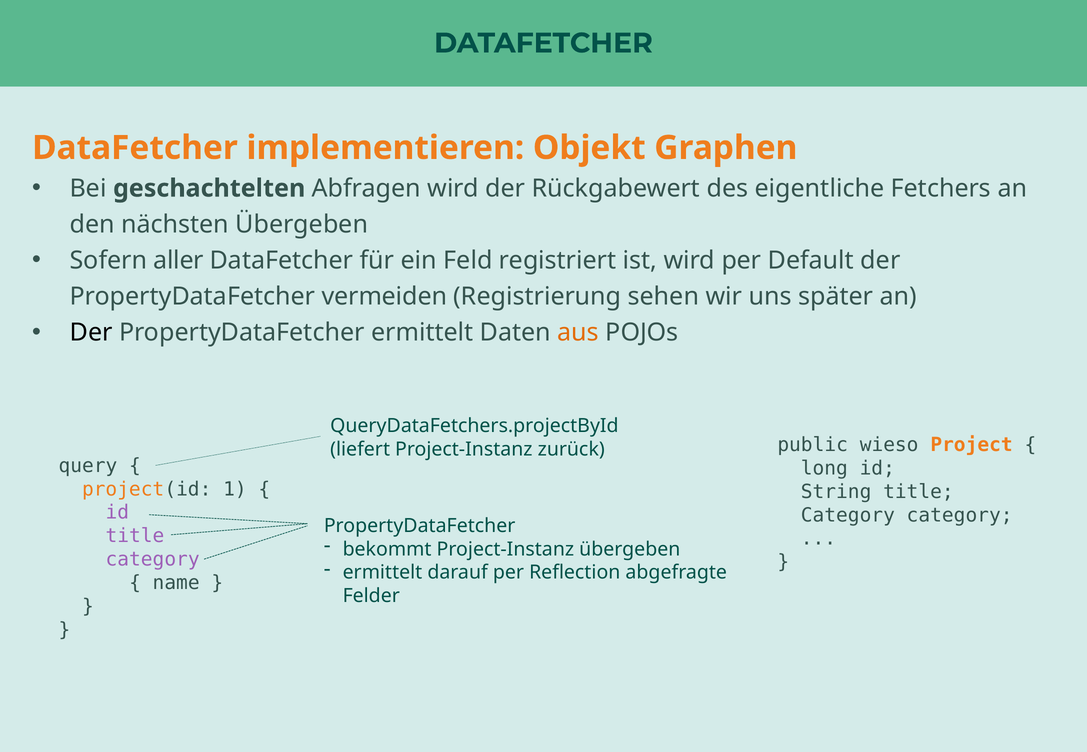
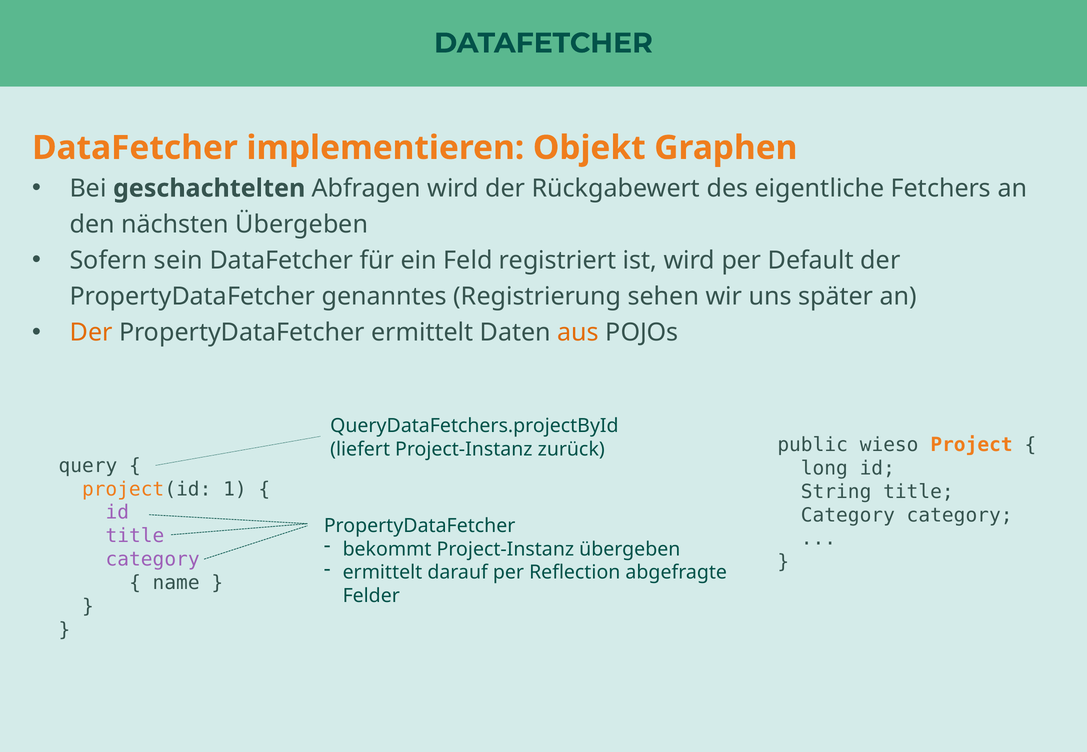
aller: aller -> sein (178, 261)
vermeiden: vermeiden -> genanntes (384, 297)
Der colour: black -> orange (91, 333)
